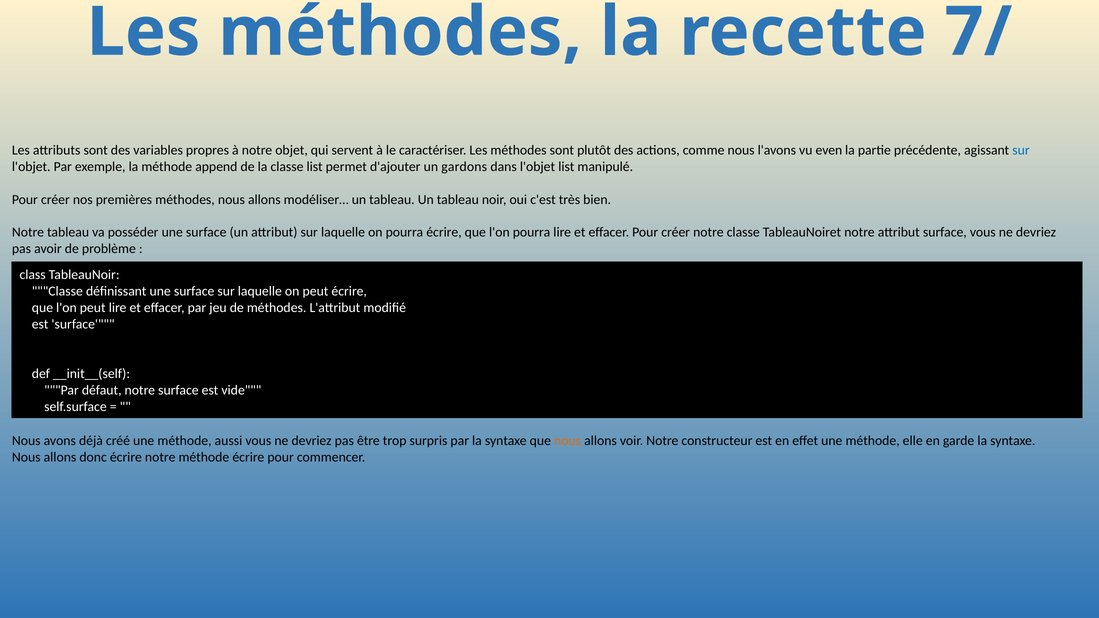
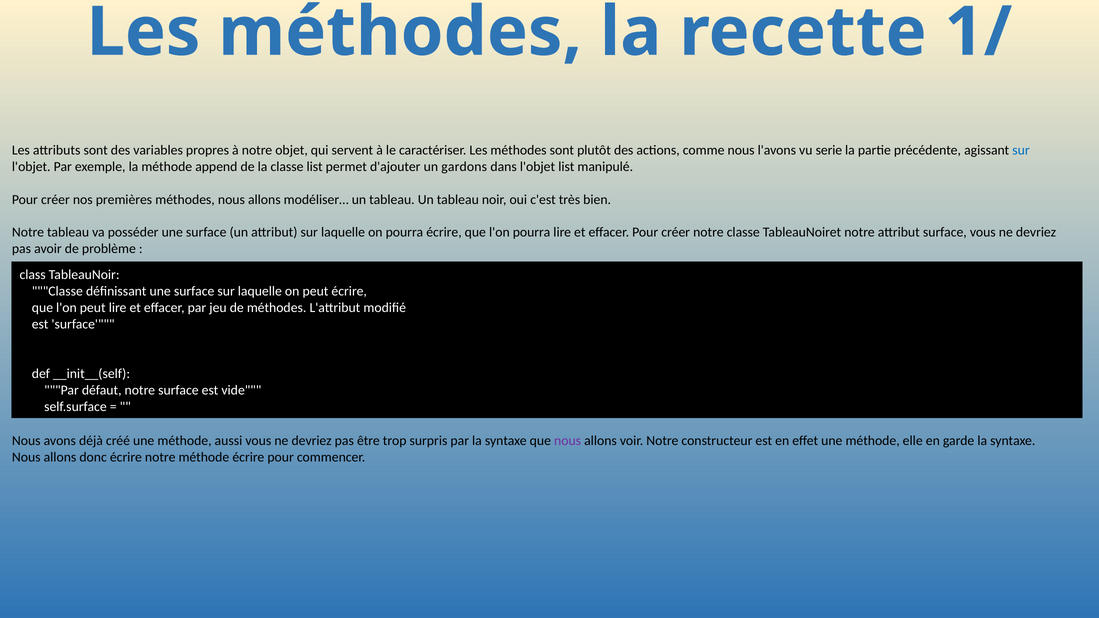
7/: 7/ -> 1/ (978, 32)
even: even -> serie (829, 150)
nous colour: orange -> purple (568, 441)
